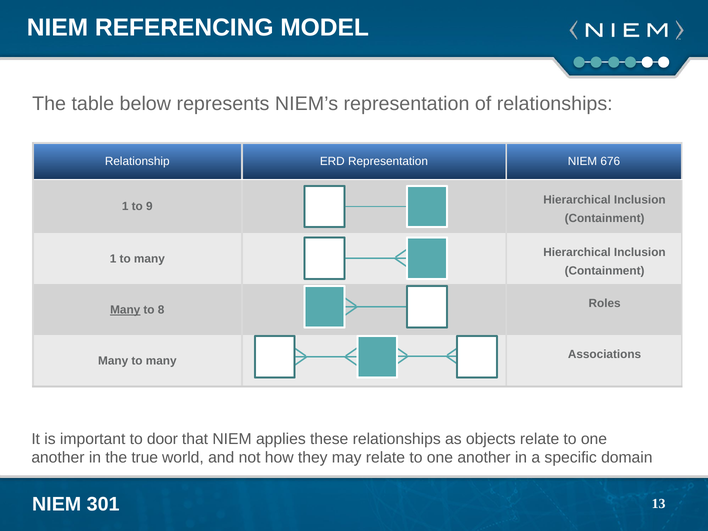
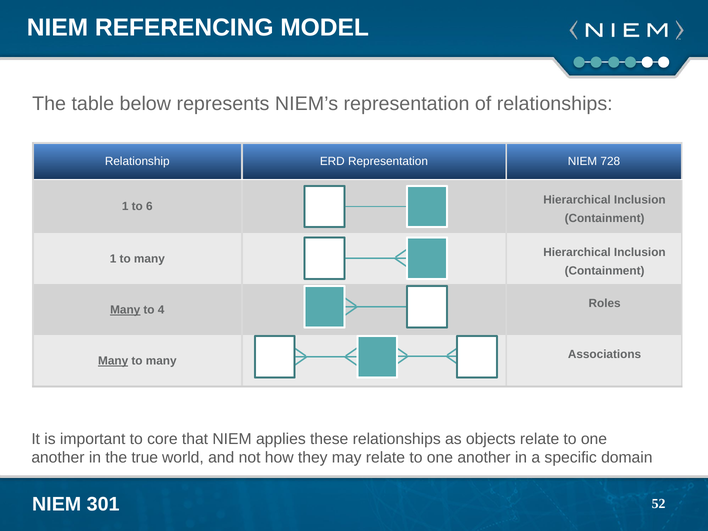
676: 676 -> 728 (610, 162)
9: 9 -> 6 (149, 207)
8: 8 -> 4 (161, 310)
Many underline: none -> present (113, 361)
door: door -> core (162, 439)
13: 13 -> 52 (659, 504)
